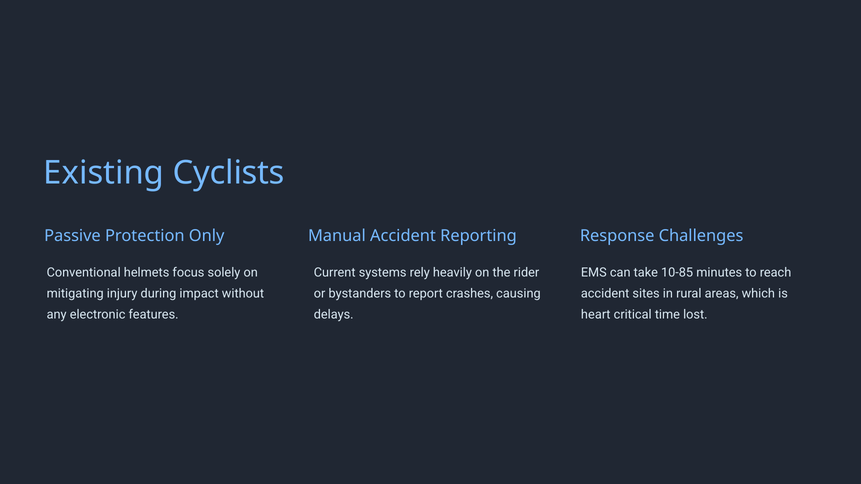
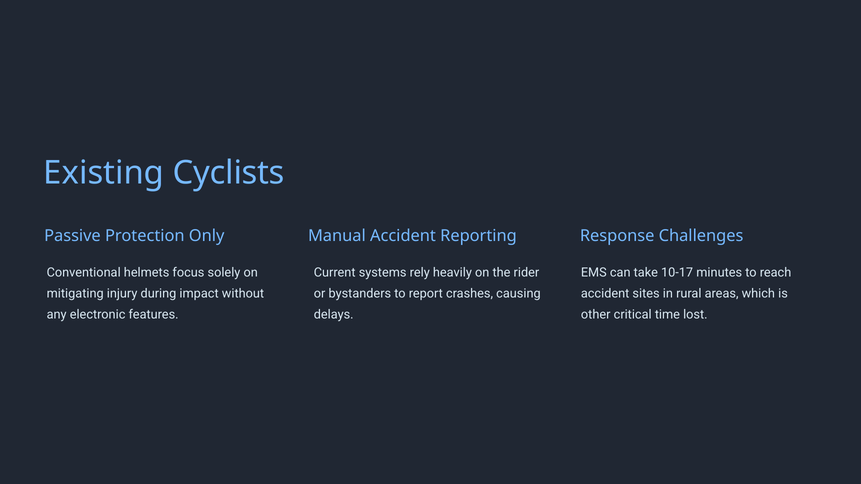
10-85: 10-85 -> 10-17 (677, 273)
heart: heart -> other (596, 315)
